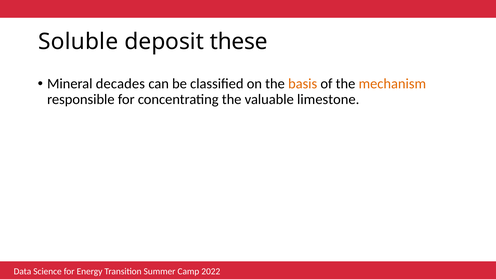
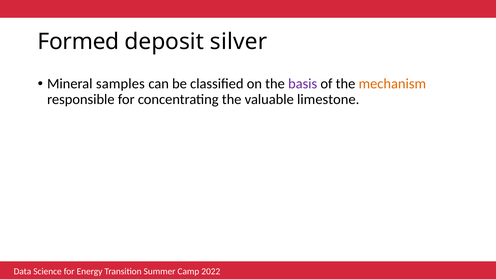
Soluble: Soluble -> Formed (78, 42)
these: these -> silver (239, 42)
decades: decades -> samples (120, 84)
basis colour: orange -> purple (303, 84)
